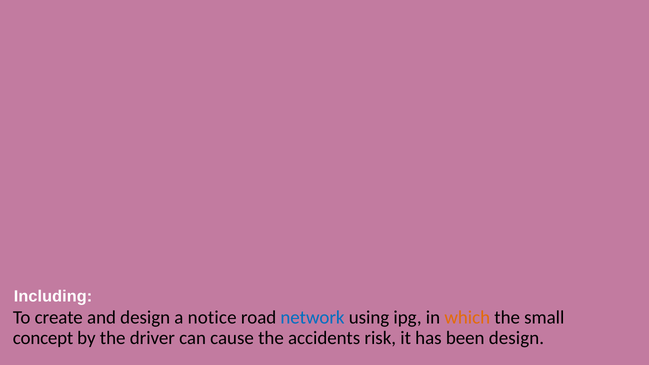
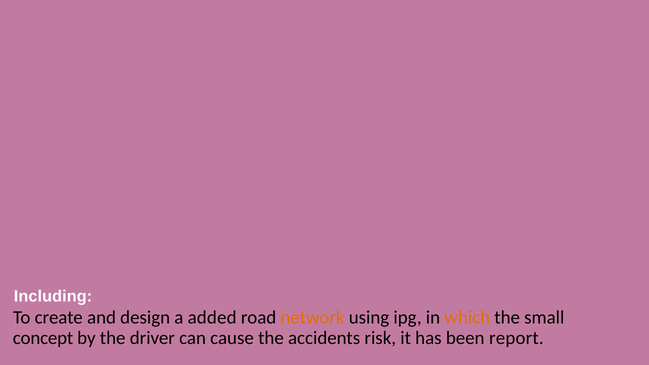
notice: notice -> added (212, 317)
network colour: blue -> orange (313, 317)
been design: design -> report (516, 338)
